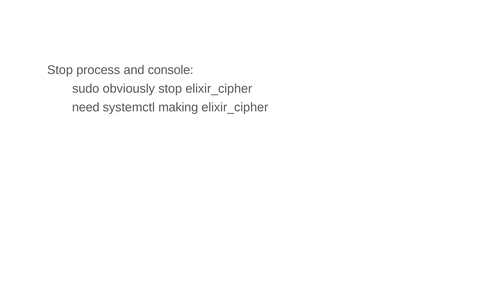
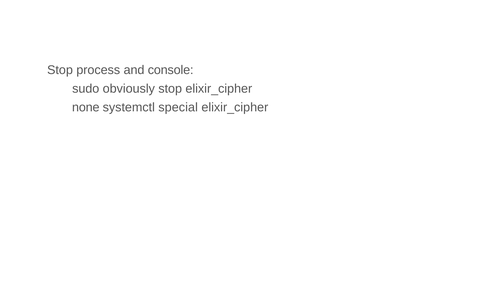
need: need -> none (86, 107)
making: making -> special (178, 107)
